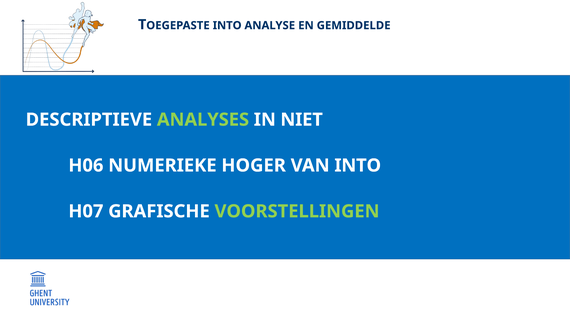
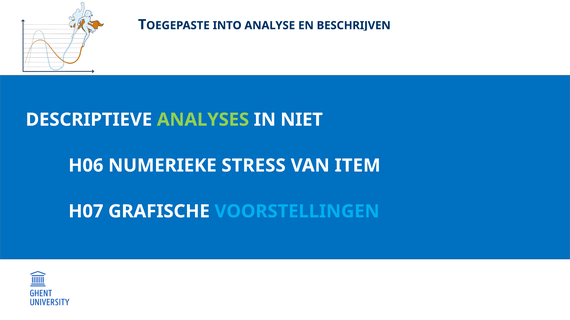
GEMIDDELDE: GEMIDDELDE -> BESCHRIJVEN (354, 26)
HOGER: HOGER -> STRESS (254, 166)
VAN INTO: INTO -> ITEM (358, 166)
VOORSTELLINGEN colour: light green -> light blue (297, 212)
